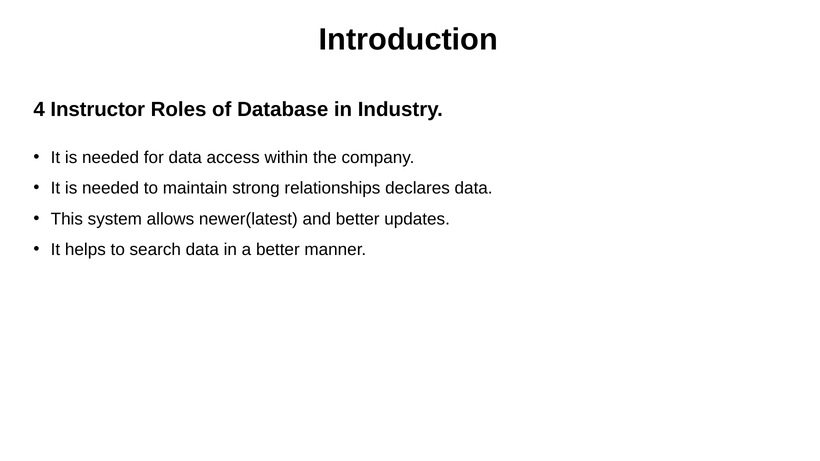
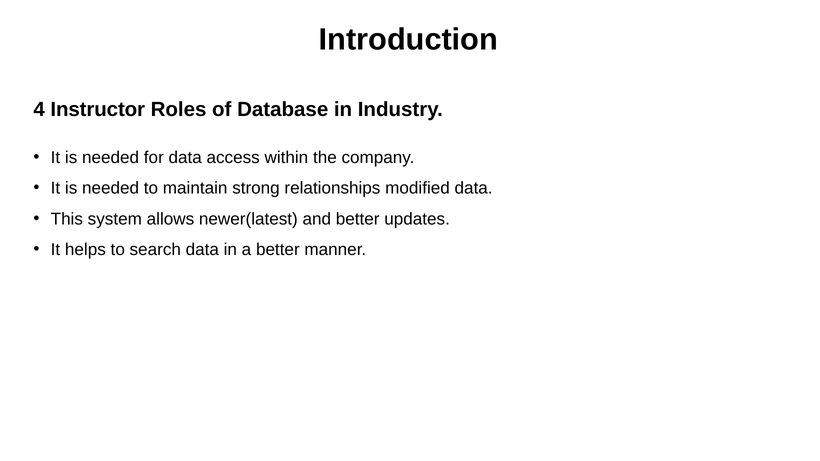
declares: declares -> modified (418, 188)
